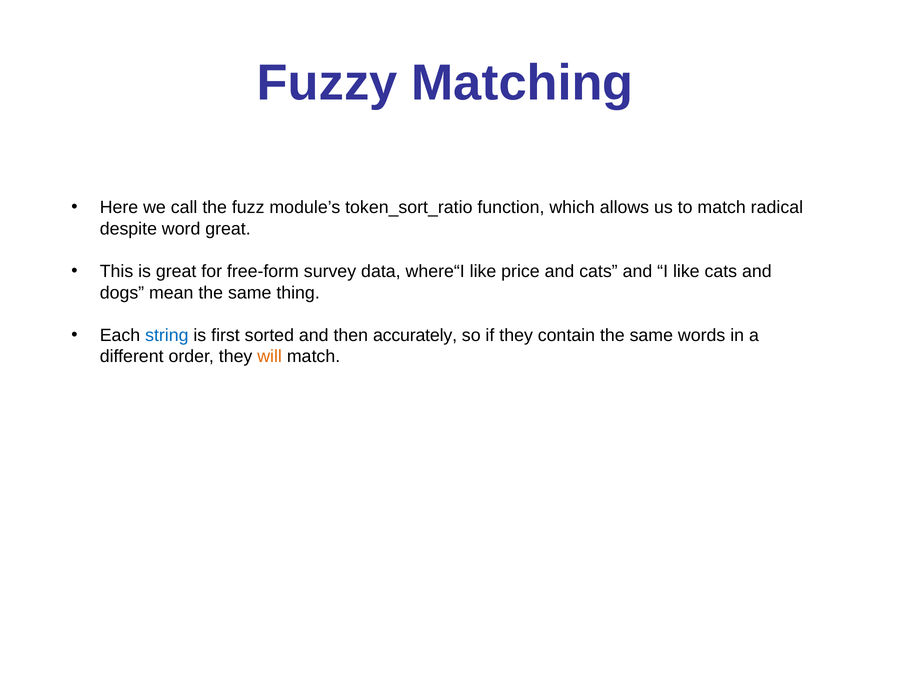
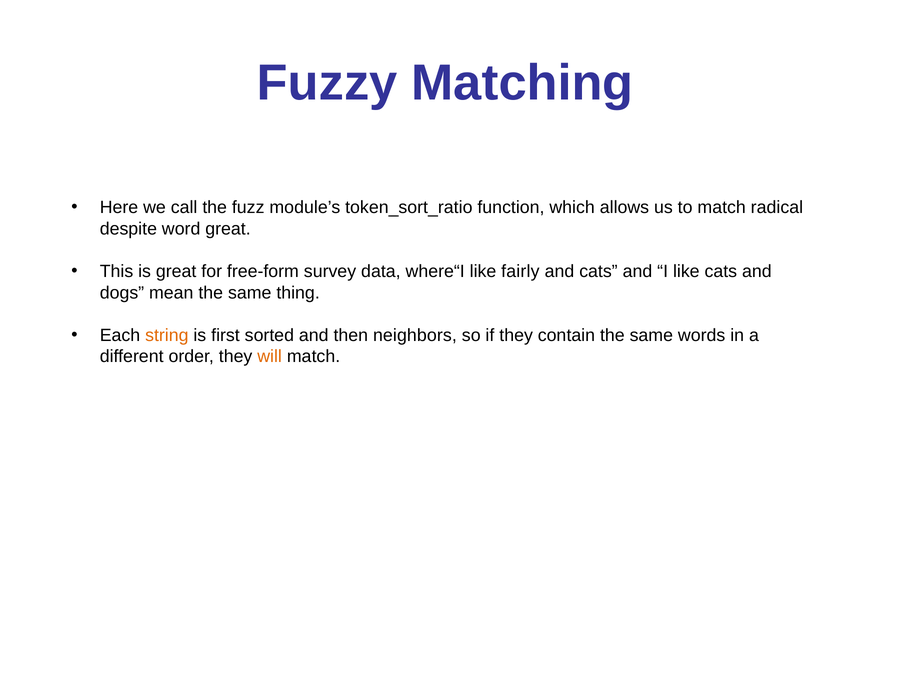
price: price -> fairly (520, 271)
string colour: blue -> orange (167, 335)
accurately: accurately -> neighbors (415, 335)
